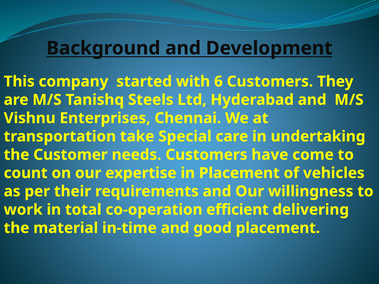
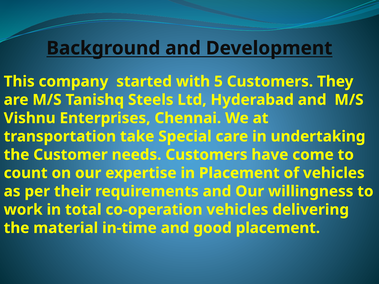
6: 6 -> 5 (218, 82)
co-operation efficient: efficient -> vehicles (237, 210)
